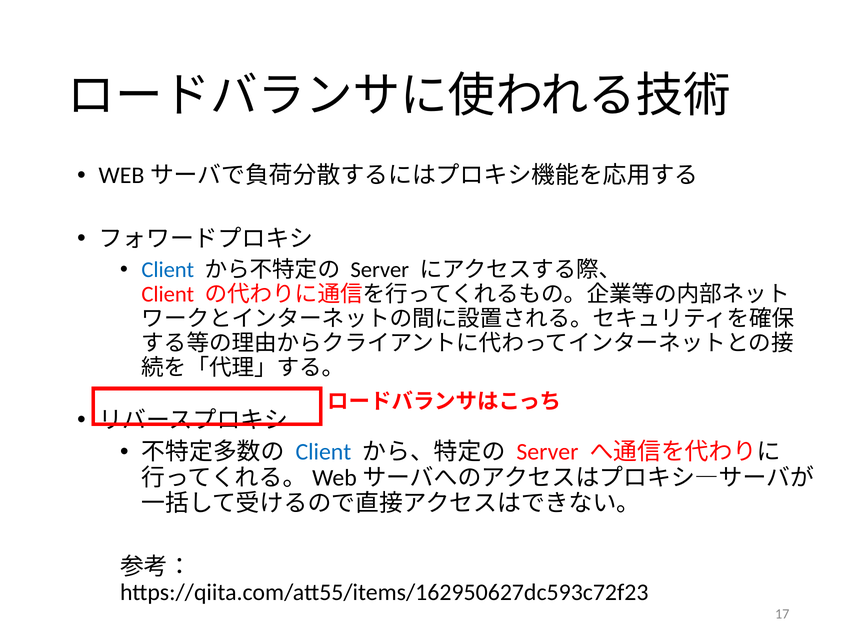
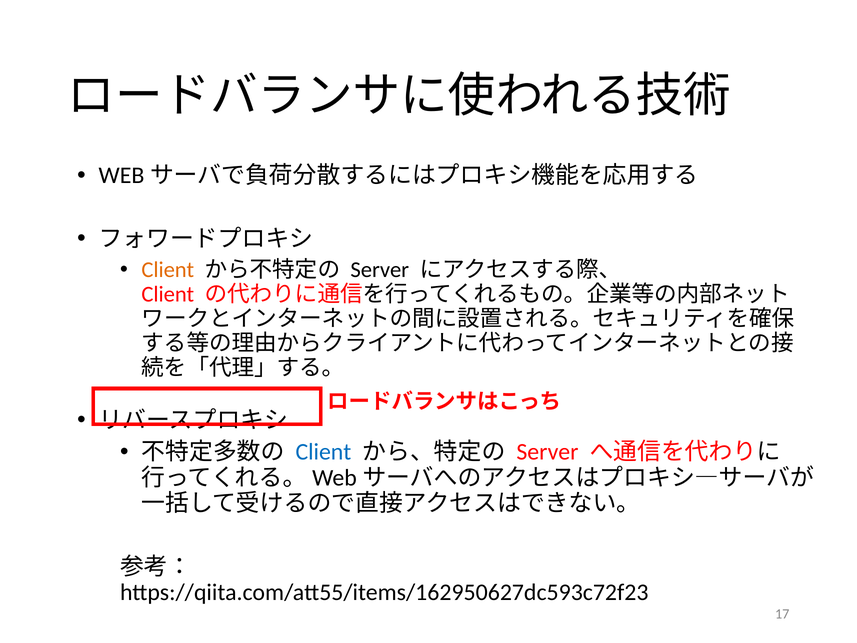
Client colour: blue -> orange (168, 270)
